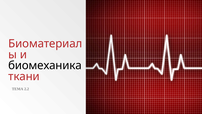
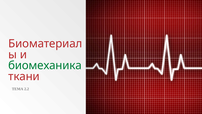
биомеханика colour: black -> green (45, 65)
